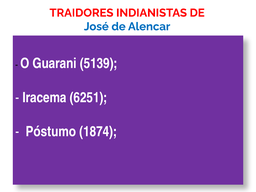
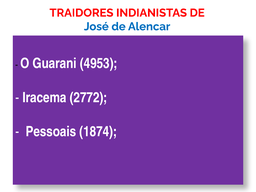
5139: 5139 -> 4953 (99, 63)
6251: 6251 -> 2772 (88, 98)
Póstumo: Póstumo -> Pessoais (51, 132)
